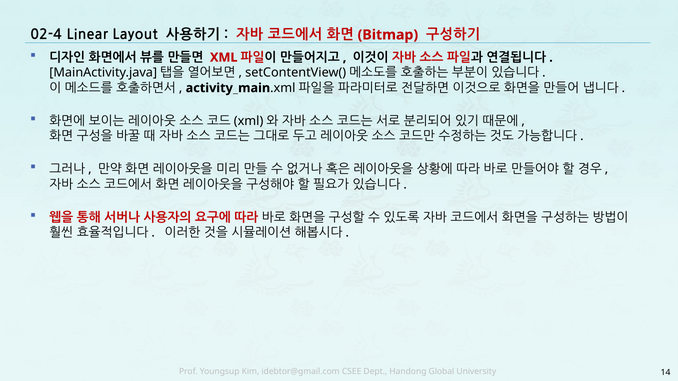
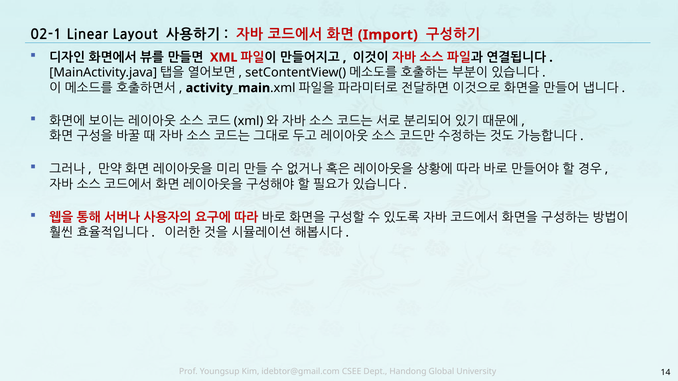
02-4: 02-4 -> 02-1 (46, 35)
Bitmap: Bitmap -> Import (388, 35)
